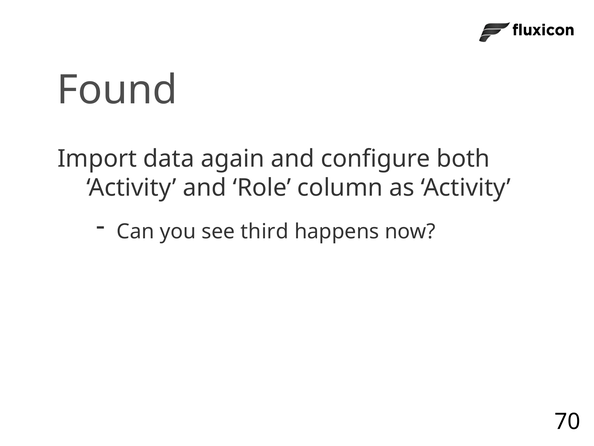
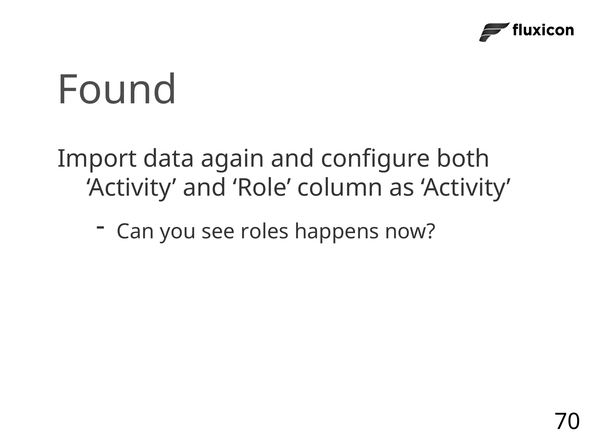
third: third -> roles (265, 231)
